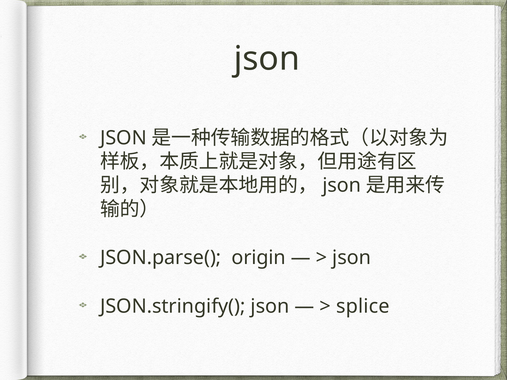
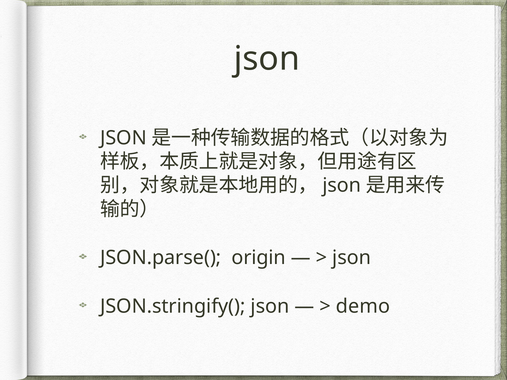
splice: splice -> demo (363, 306)
